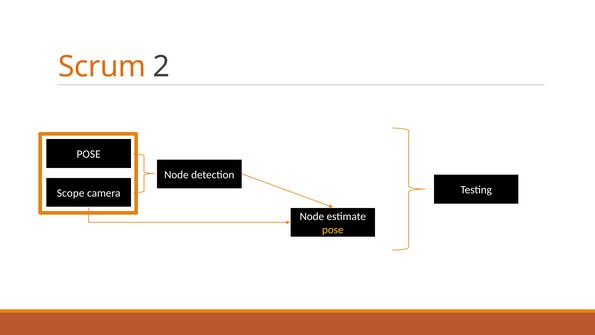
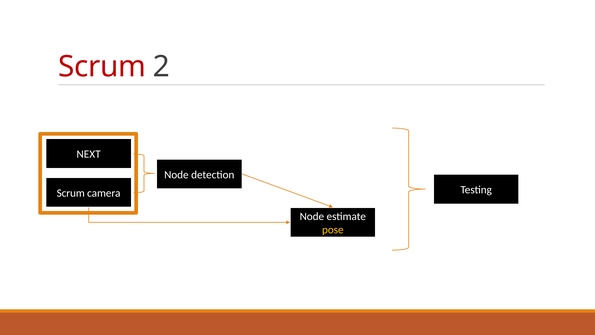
Scrum colour: orange -> red (102, 67)
POSE: POSE -> NEXT (89, 154)
Scope: Scope -> Scrum (71, 193)
